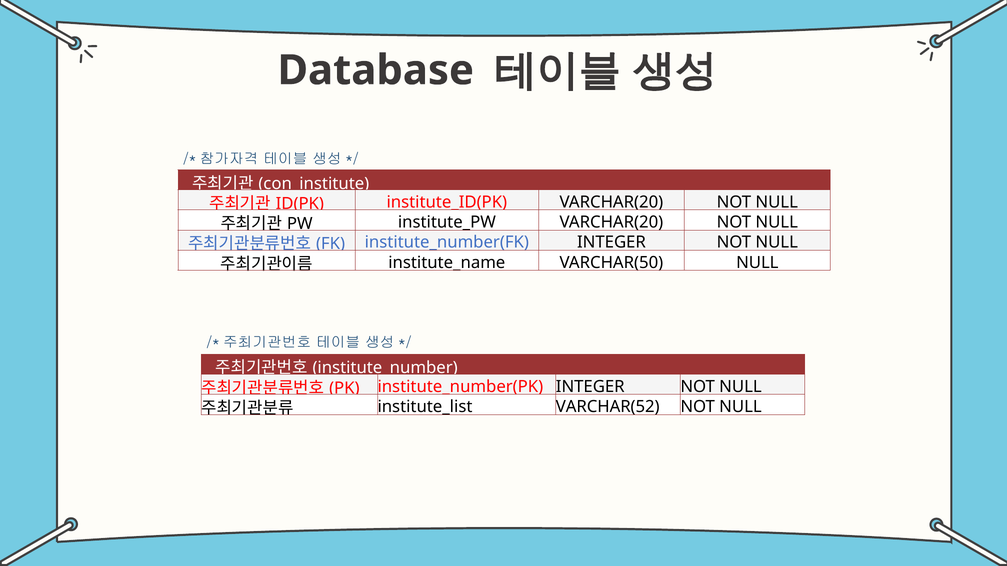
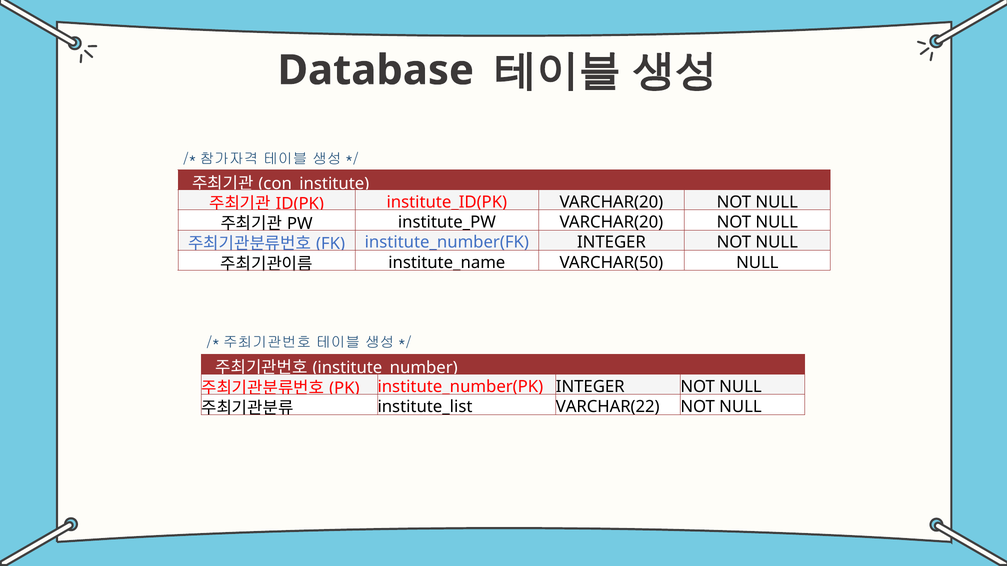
VARCHAR(52: VARCHAR(52 -> VARCHAR(22 (608, 407)
